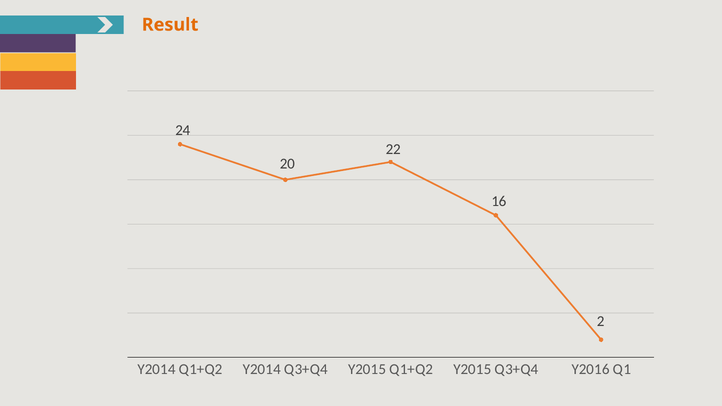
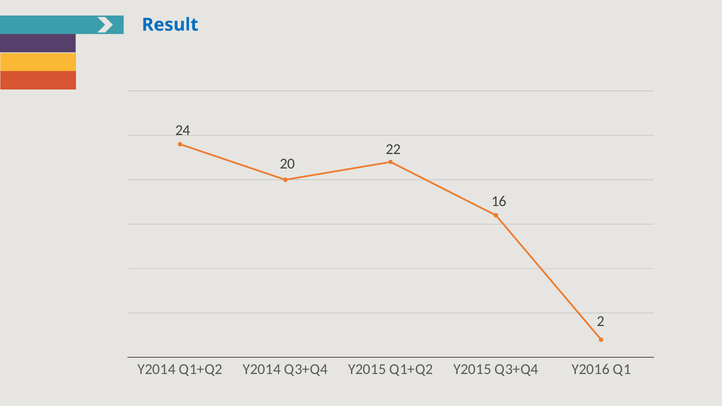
Result colour: orange -> blue (170, 25)
